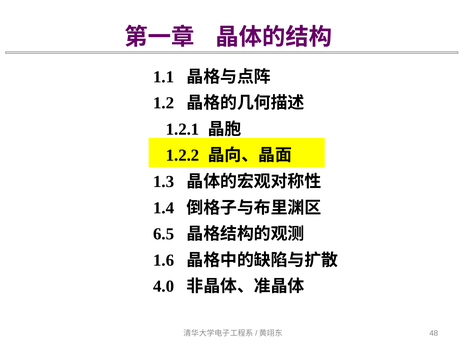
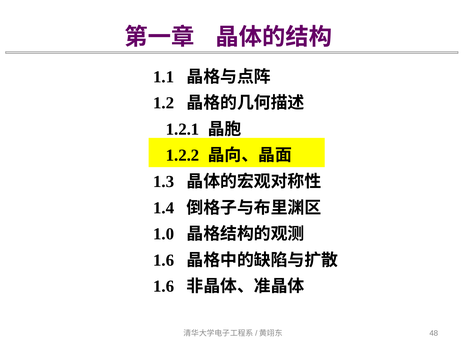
6.5: 6.5 -> 1.0 (164, 234)
4.0: 4.0 -> 1.6 (164, 287)
